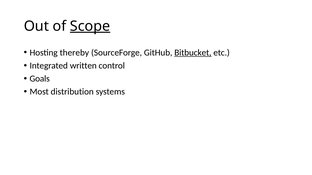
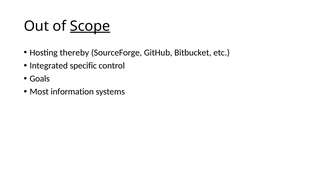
Bitbucket underline: present -> none (193, 53)
written: written -> specific (83, 66)
distribution: distribution -> information (72, 92)
